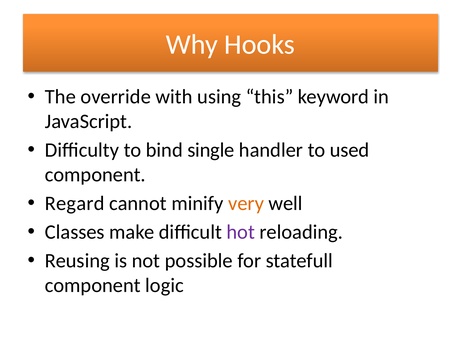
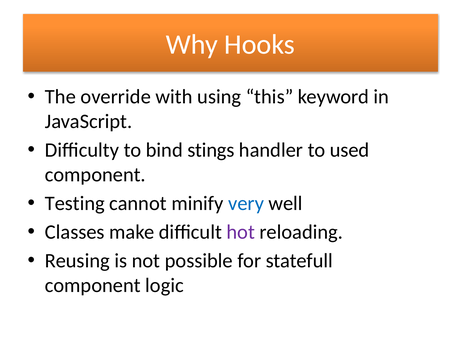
single: single -> stings (211, 150)
Regard: Regard -> Testing (75, 203)
very colour: orange -> blue (246, 203)
